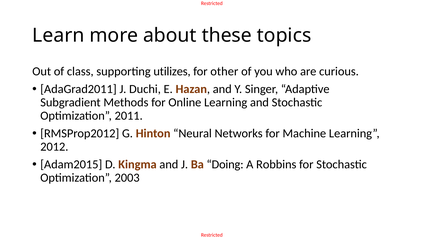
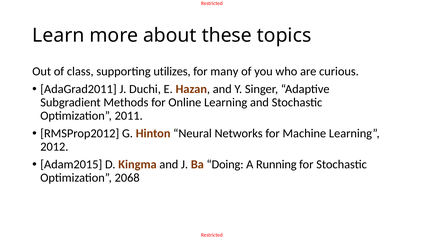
other: other -> many (224, 72)
Robbins: Robbins -> Running (276, 165)
2003: 2003 -> 2068 (127, 178)
